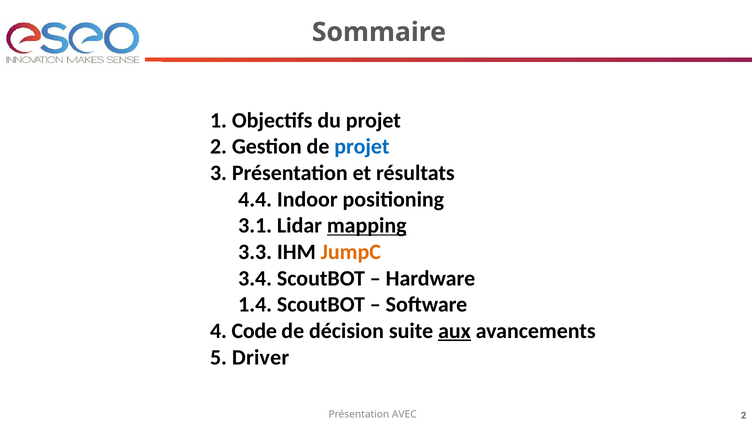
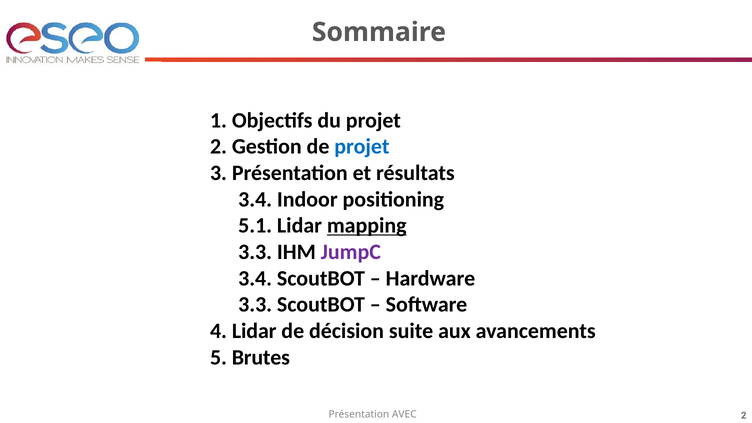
4.4: 4.4 -> 3.4 (255, 199)
3.1: 3.1 -> 5.1 (255, 226)
JumpC colour: orange -> purple (351, 252)
1.4: 1.4 -> 3.3 (255, 305)
4 Code: Code -> Lidar (254, 331)
aux underline: present -> none (454, 331)
Driver: Driver -> Brutes (261, 357)
